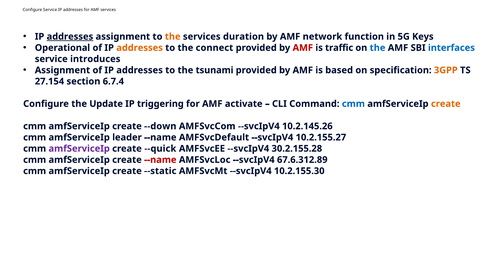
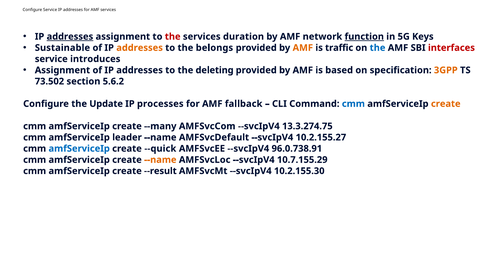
the colour: orange -> red (173, 37)
function underline: none -> present (364, 37)
Operational: Operational -> Sustainable (62, 48)
connect: connect -> belongs (214, 48)
AMF colour: red -> orange (303, 48)
interfaces colour: blue -> red (451, 48)
tsunami: tsunami -> deleting (215, 70)
27.154: 27.154 -> 73.502 (49, 81)
6.7.4: 6.7.4 -> 5.6.2 (113, 81)
triggering: triggering -> processes (160, 104)
activate: activate -> fallback (244, 104)
--down: --down -> --many (160, 126)
10.2.145.26: 10.2.145.26 -> 13.3.274.75 (307, 126)
amfServiceIp colour: purple -> blue (79, 149)
30.2.155.28: 30.2.155.28 -> 96.0.738.91 (297, 149)
--name colour: red -> orange (160, 160)
67.6.312.89: 67.6.312.89 -> 10.7.155.29 (302, 160)
--static: --static -> --result (160, 171)
